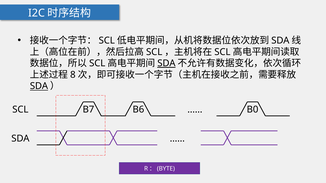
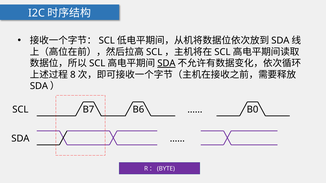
SDA underline: present -> none (39, 86)
